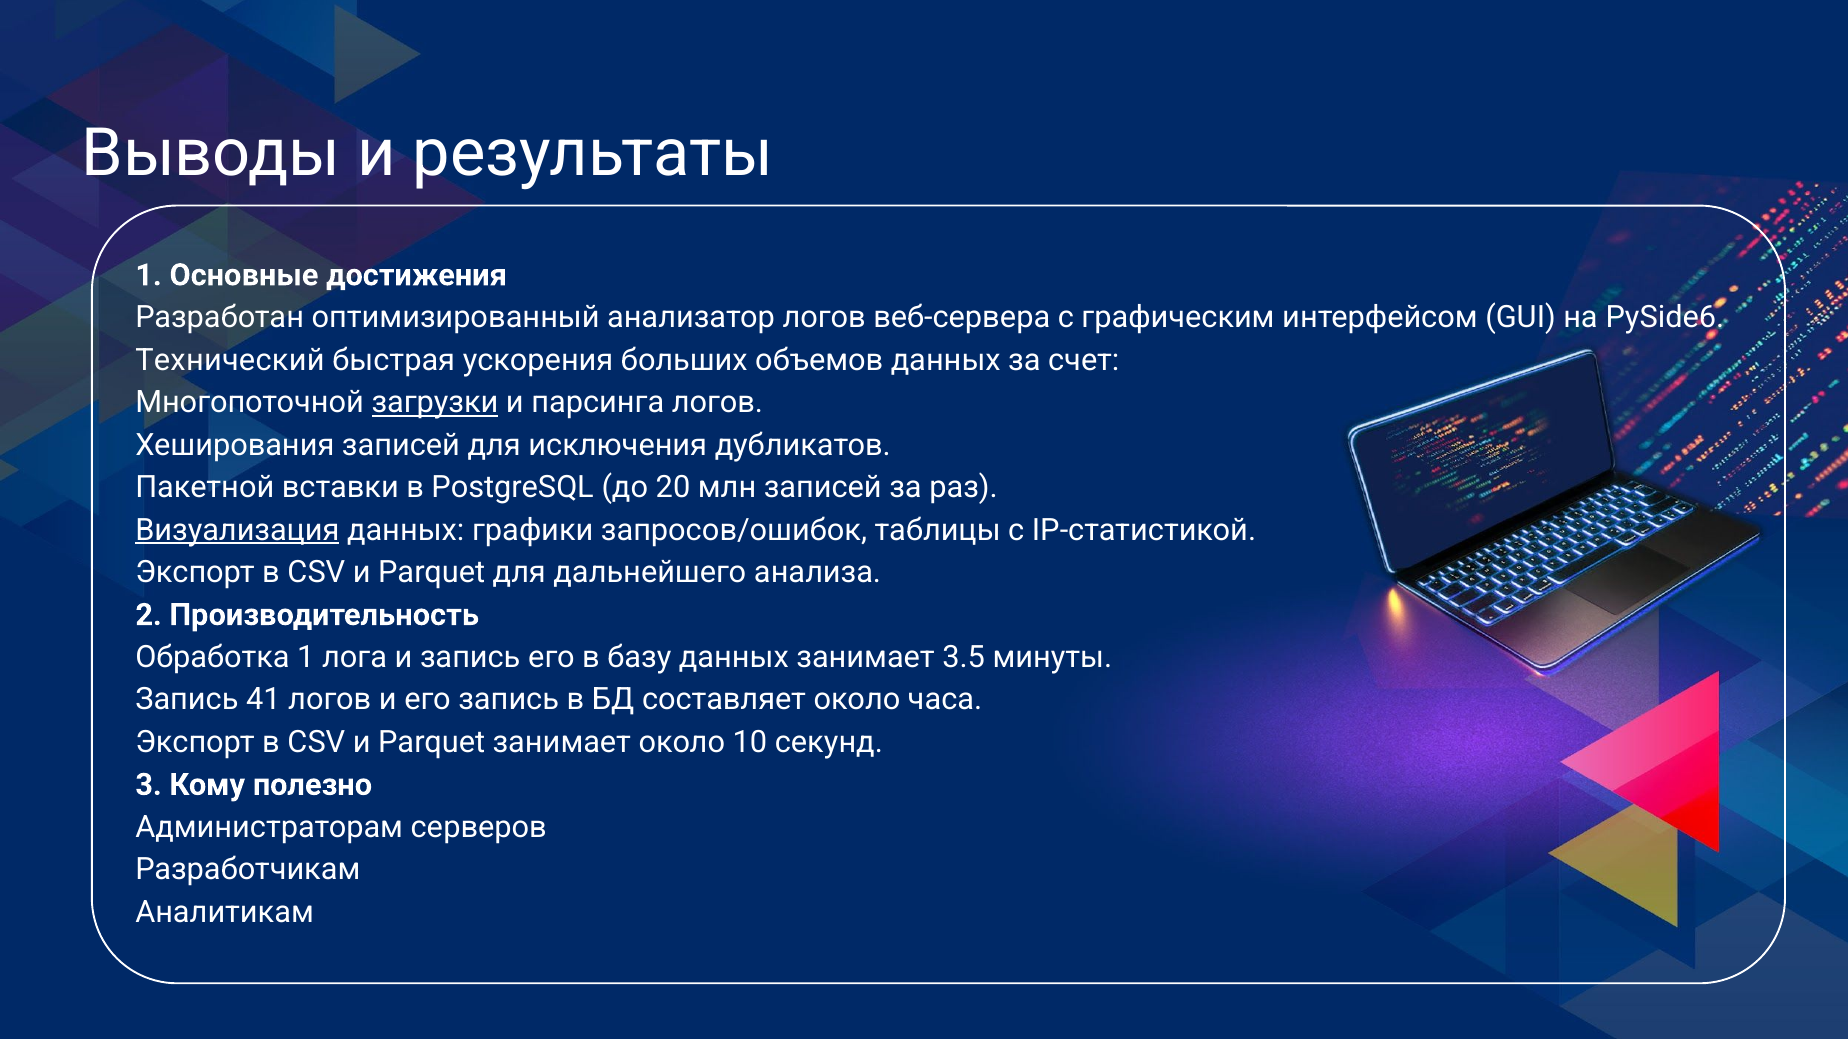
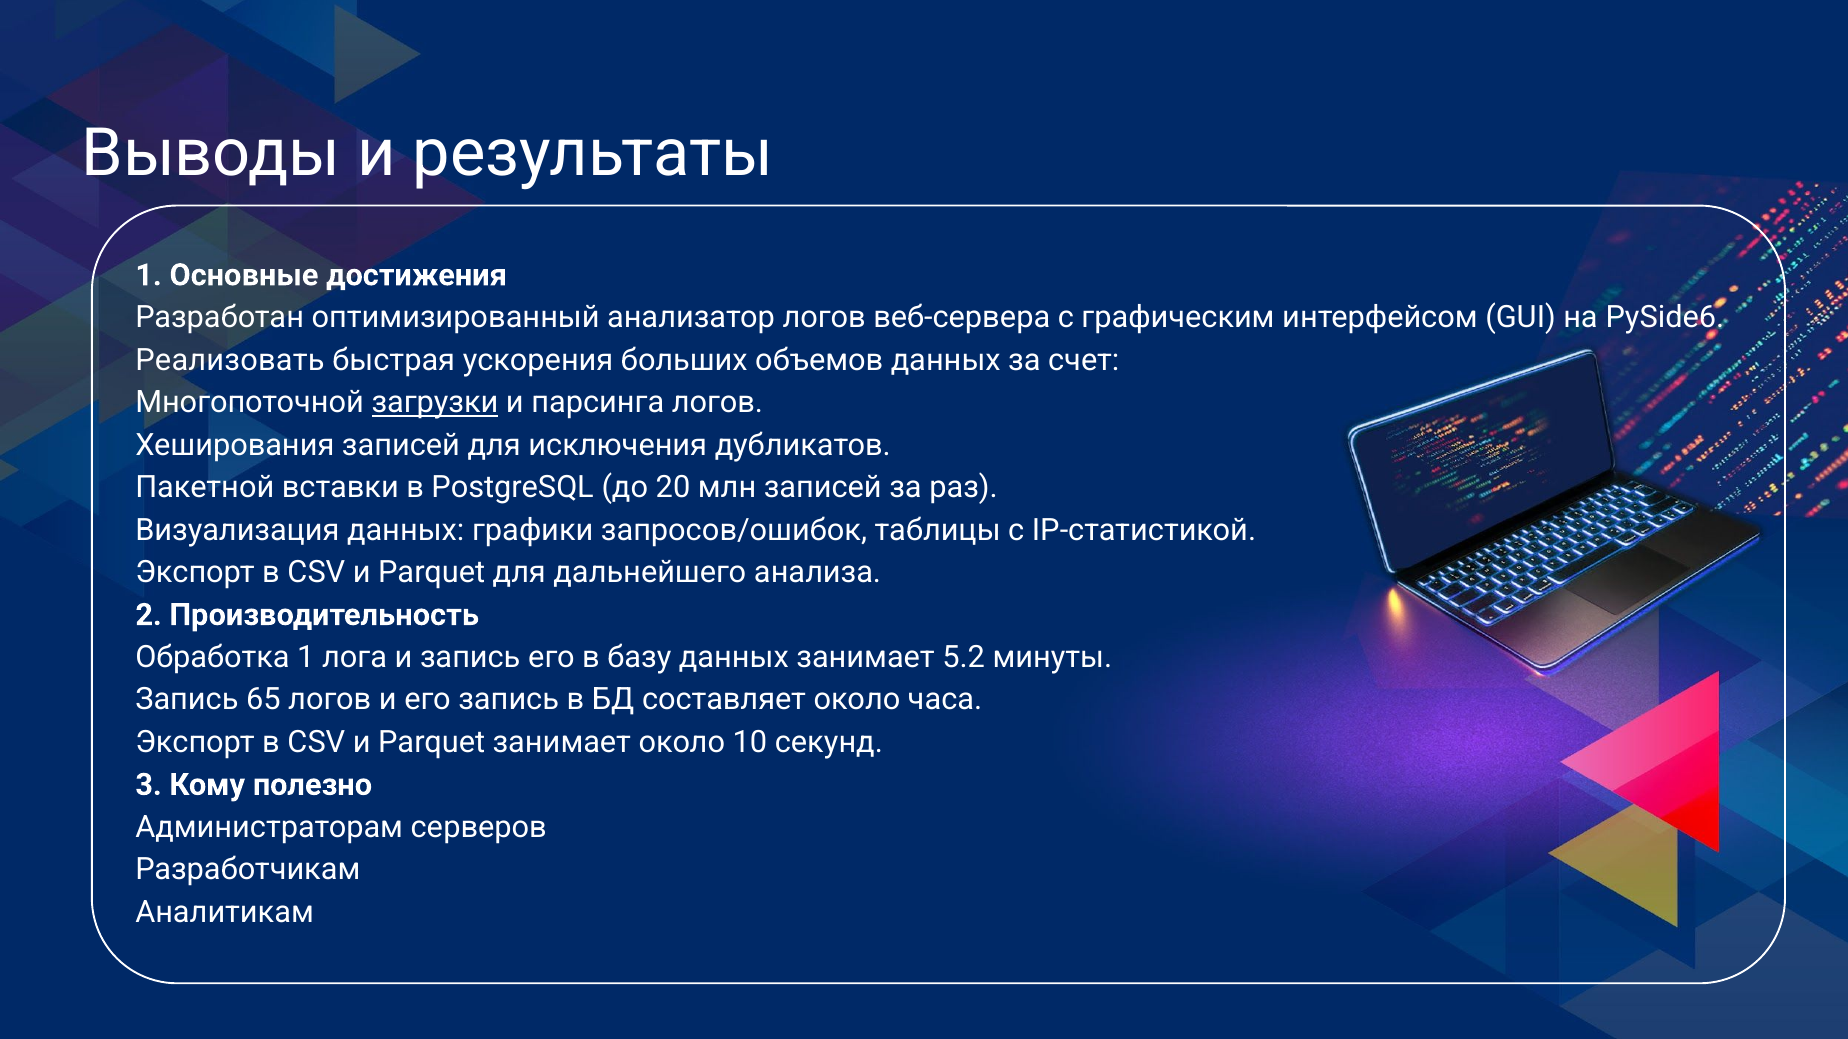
Технический: Технический -> Реализовать (230, 360)
Визуализация underline: present -> none (237, 530)
3.5: 3.5 -> 5.2 (964, 658)
41: 41 -> 65 (263, 700)
